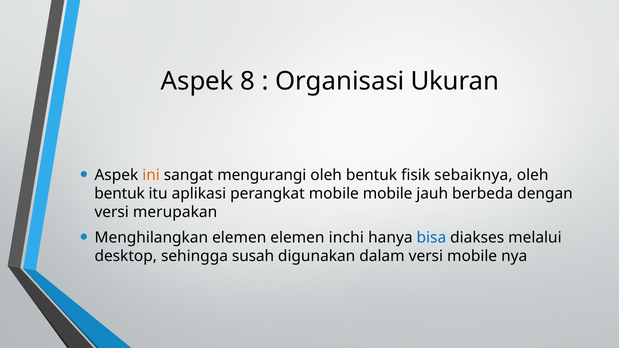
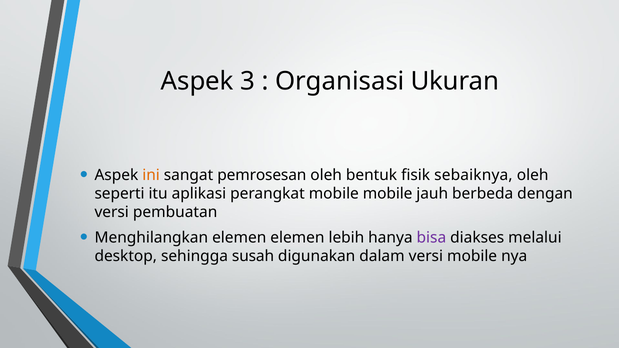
8: 8 -> 3 (248, 81)
mengurangi: mengurangi -> pemrosesan (262, 175)
bentuk: bentuk -> seperti (120, 194)
merupakan: merupakan -> pembuatan (175, 212)
inchi: inchi -> lebih (346, 238)
bisa colour: blue -> purple (431, 238)
